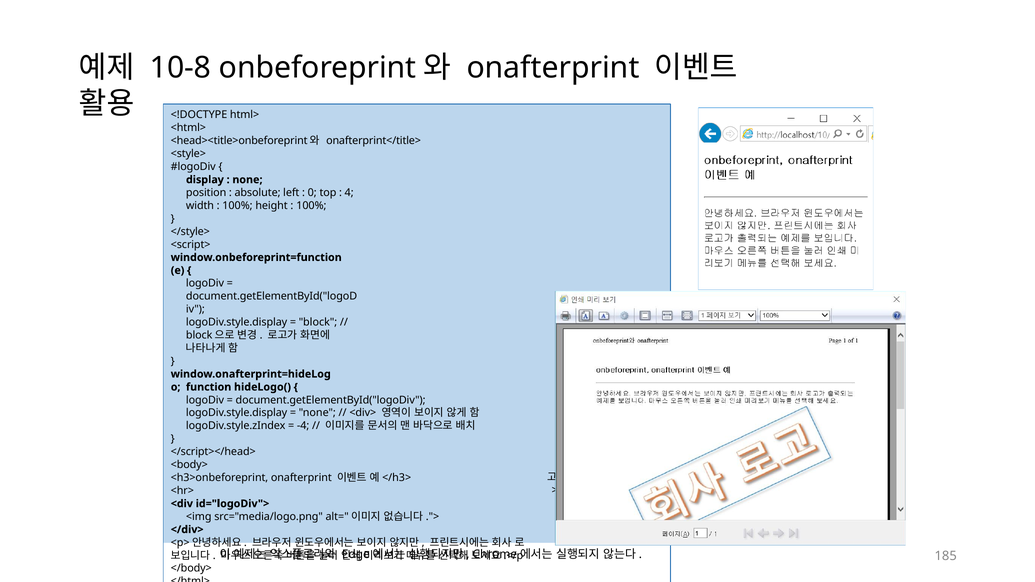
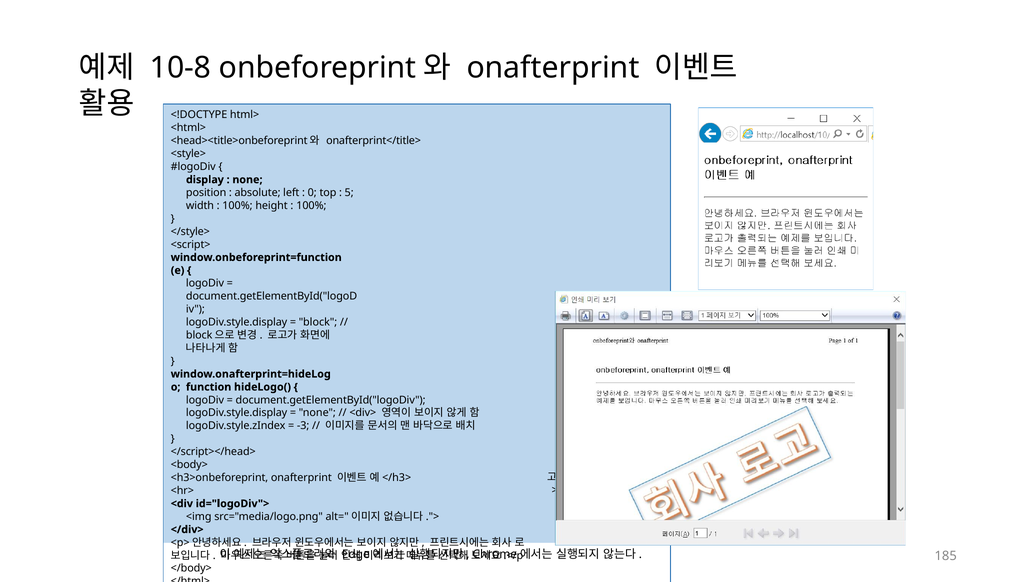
4: 4 -> 5 (349, 193)
-4: -4 -> -3 (303, 426)
